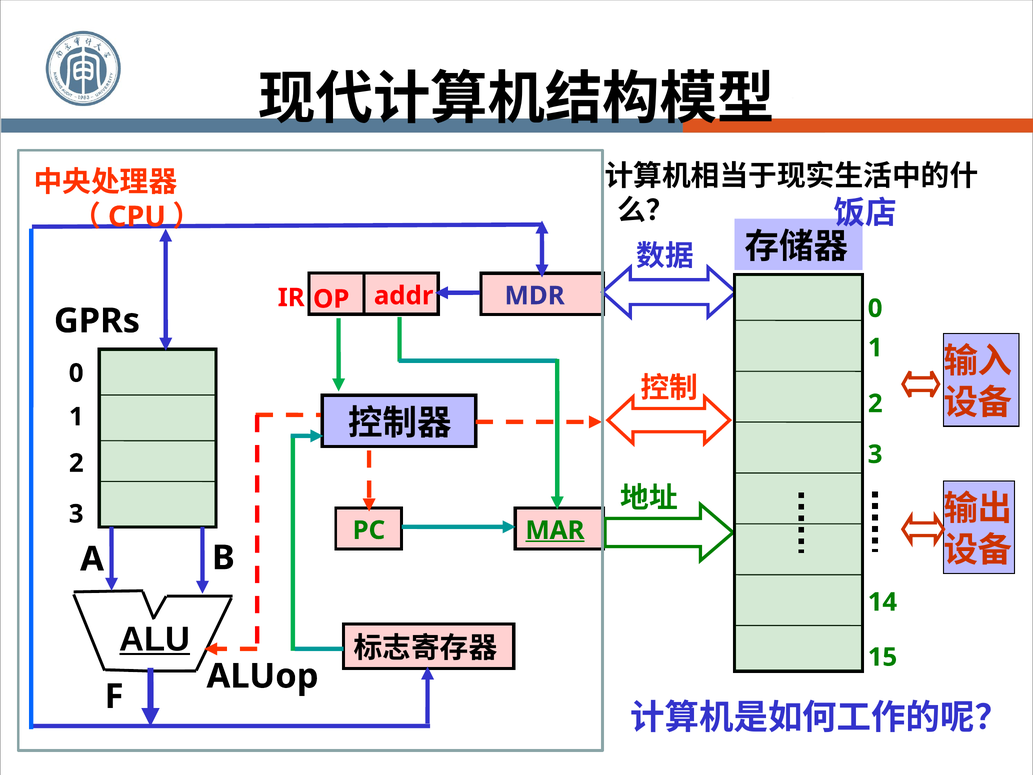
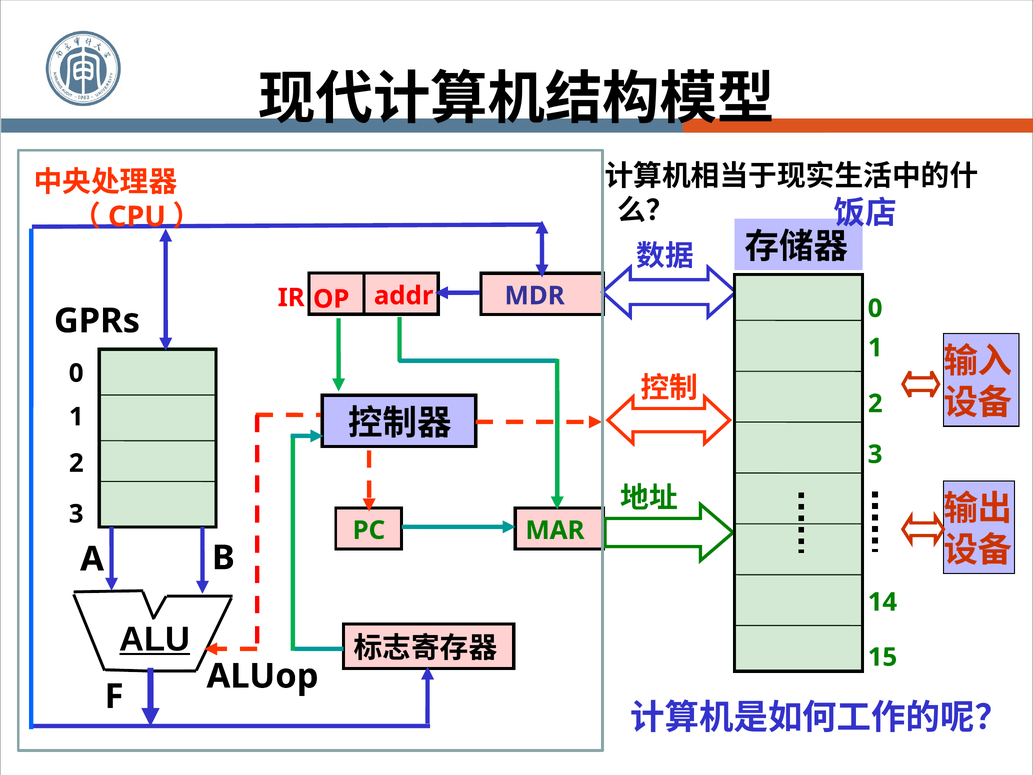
MAR underline: present -> none (555, 530)
